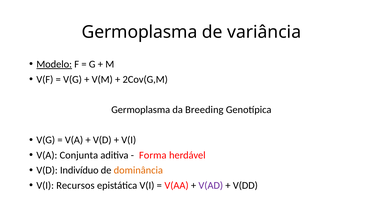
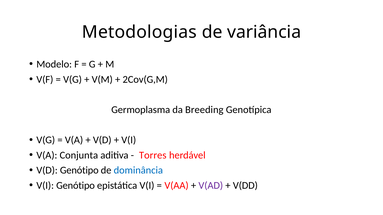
Germoplasma: Germoplasma -> Metodologias (139, 32)
Modelo underline: present -> none (54, 64)
Forma: Forma -> Torres (153, 155)
V(D Indivíduo: Indivíduo -> Genótipo (79, 171)
dominância colour: orange -> blue (138, 171)
V(I Recursos: Recursos -> Genótipo (76, 186)
